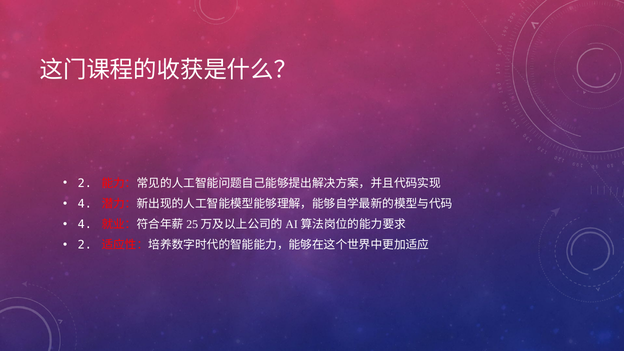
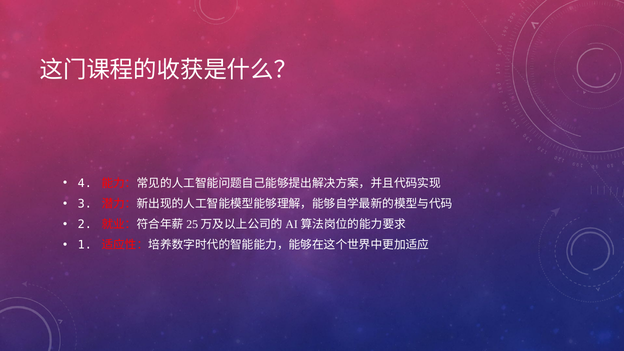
2: 2 -> 4 (85, 183)
4: 4 -> 3 (85, 204)
4: 4 -> 2 (85, 224)
2: 2 -> 1 (85, 245)
